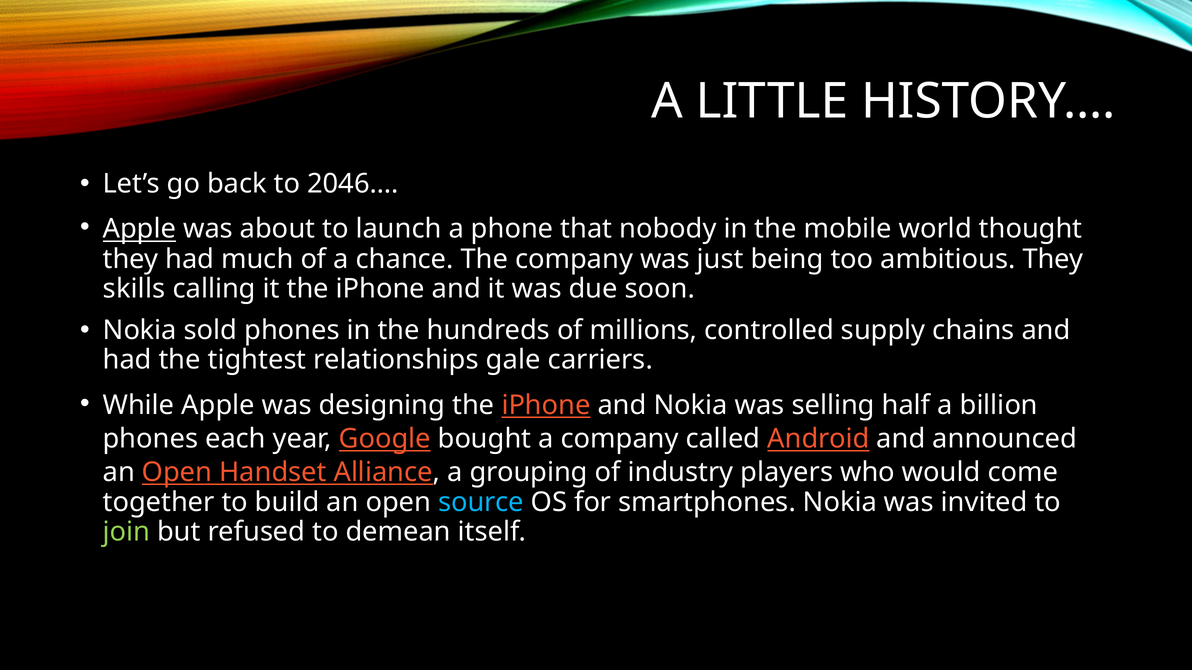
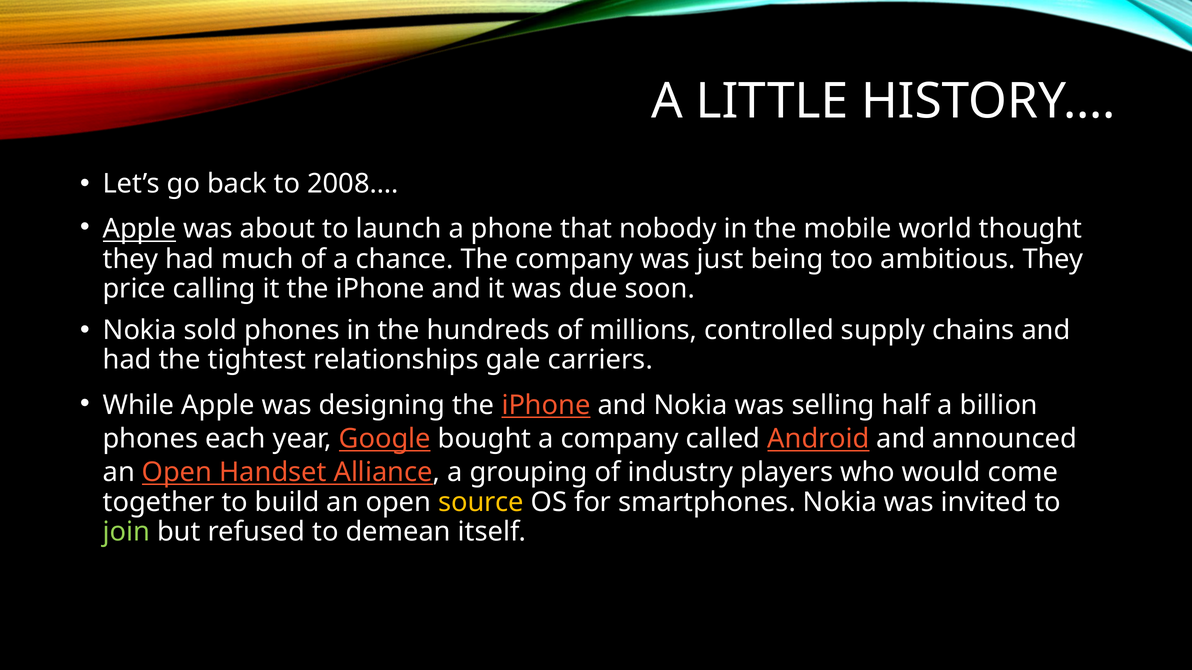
2046…: 2046… -> 2008… (353, 184)
skills: skills -> price (134, 289)
source colour: light blue -> yellow (481, 503)
